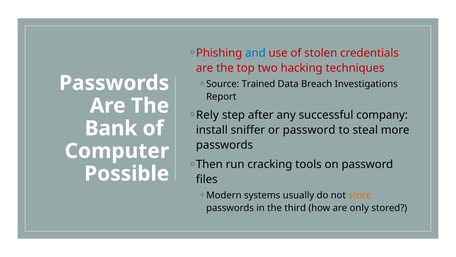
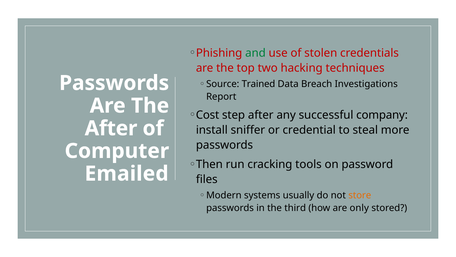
and colour: blue -> green (255, 53)
Rely: Rely -> Cost (208, 115)
Bank: Bank -> After (111, 128)
or password: password -> credential (309, 130)
Possible: Possible -> Emailed (127, 173)
